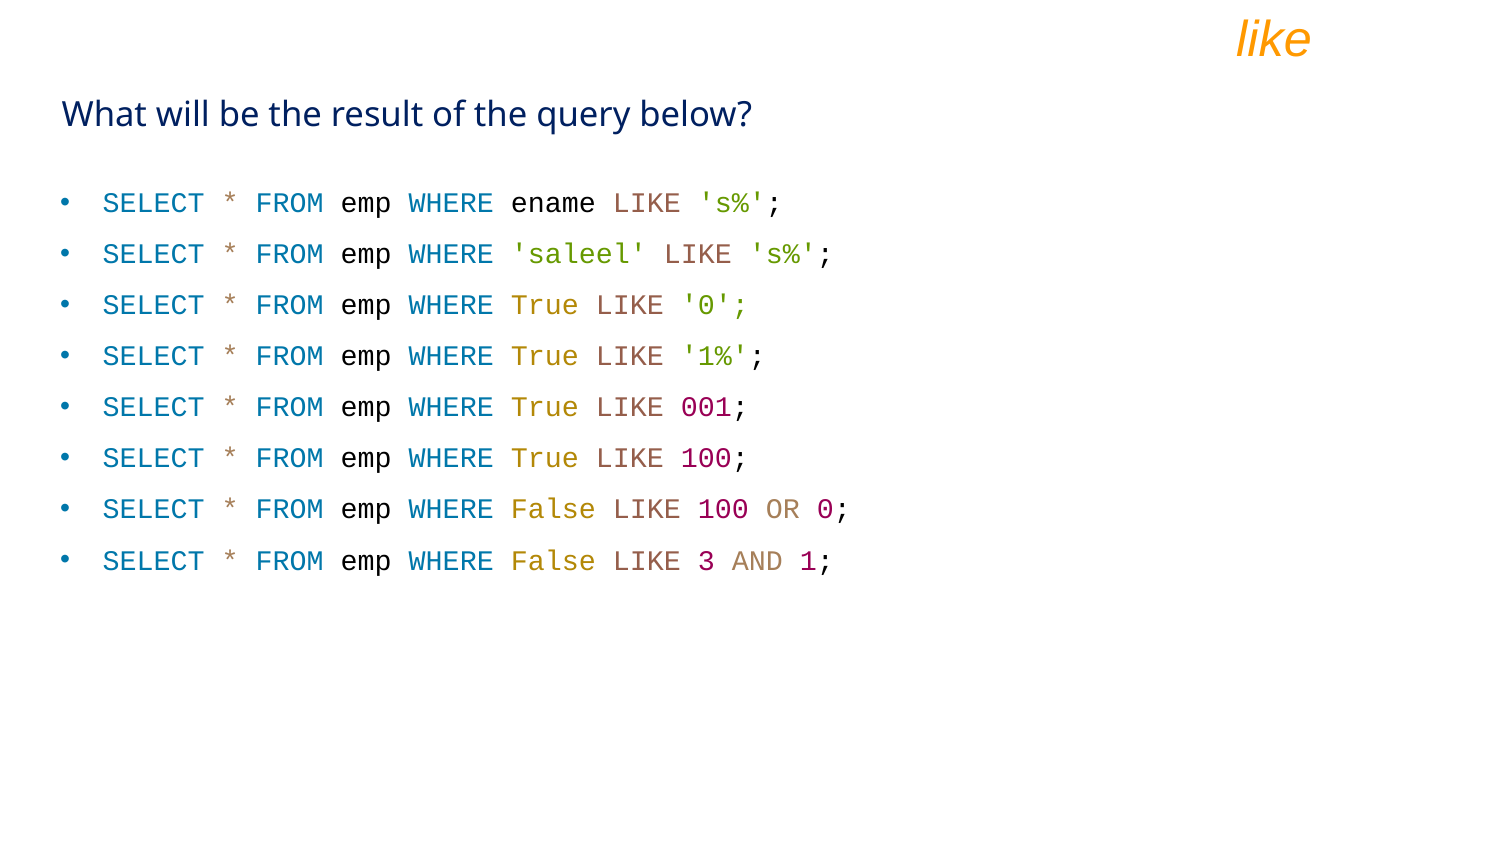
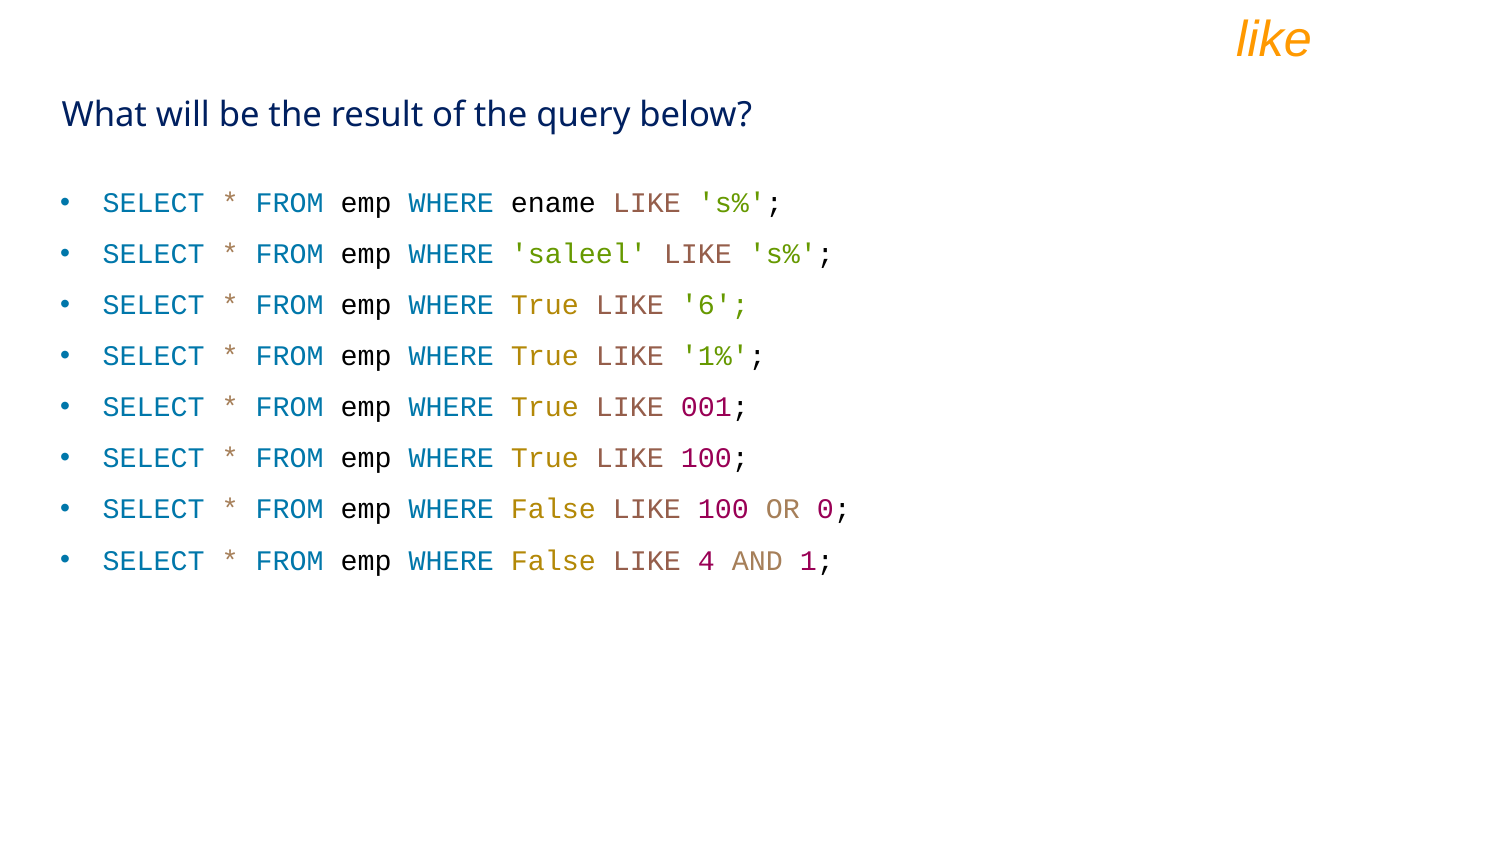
LIKE 0: 0 -> 6 (715, 305)
3: 3 -> 4 (706, 560)
